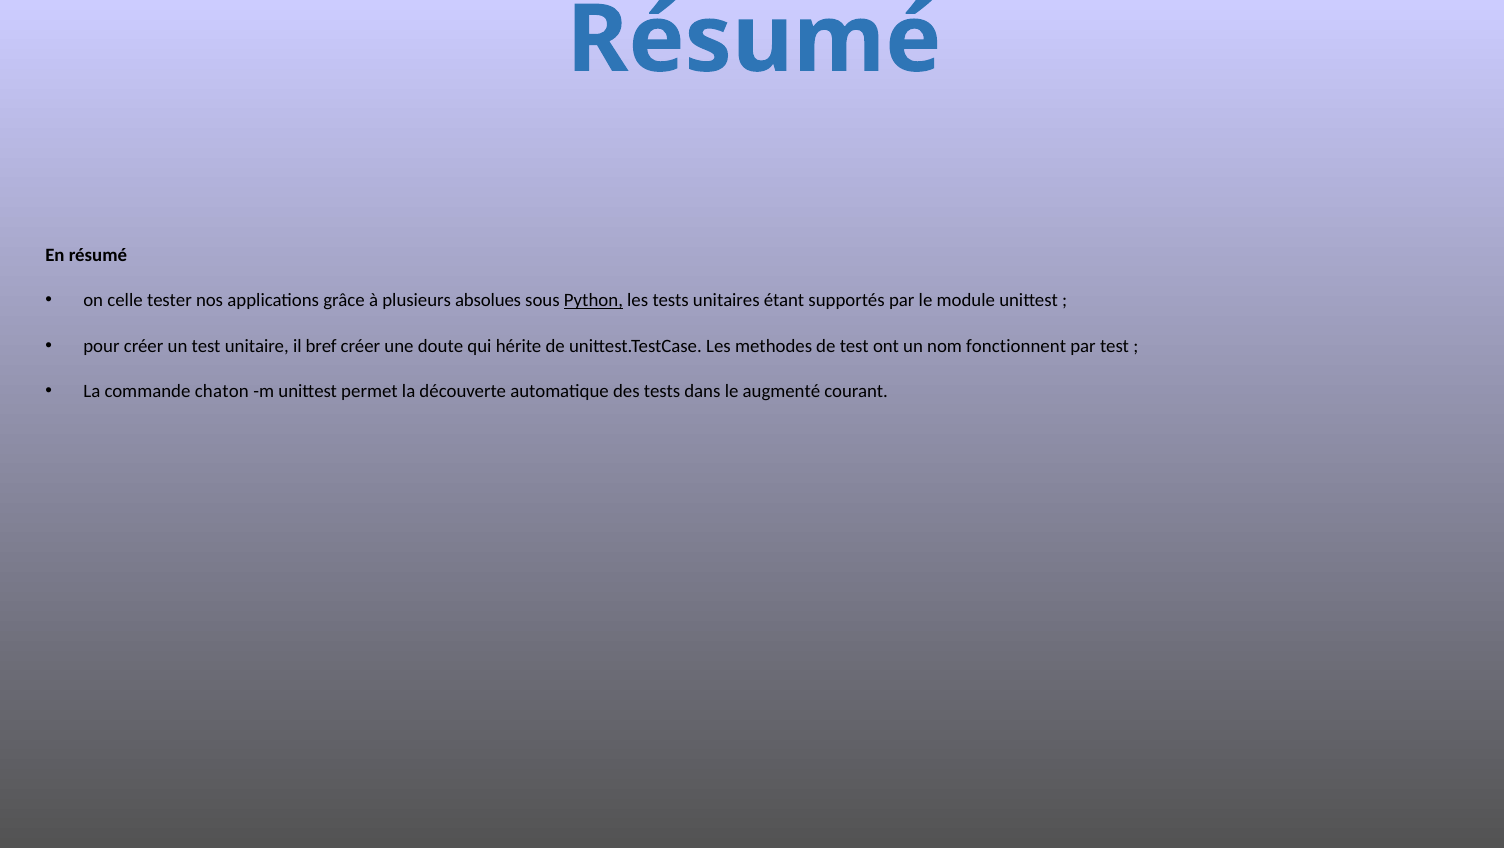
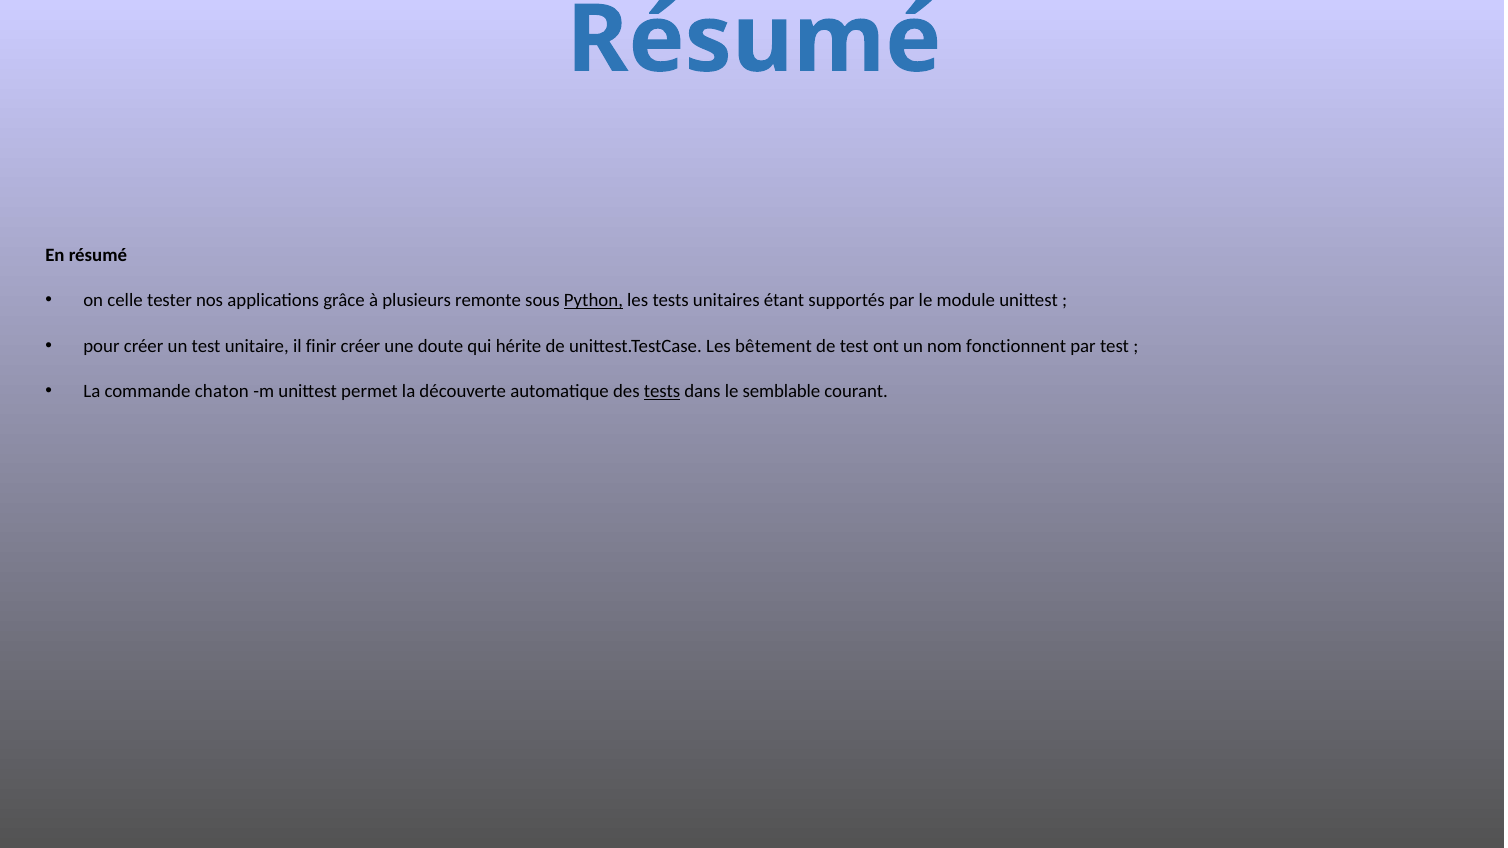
absolues: absolues -> remonte (488, 301)
bref: bref -> finir (321, 346)
methodes: methodes -> bêtement (774, 346)
tests underline: none -> present (662, 391)
augmenté: augmenté -> semblable (781, 391)
